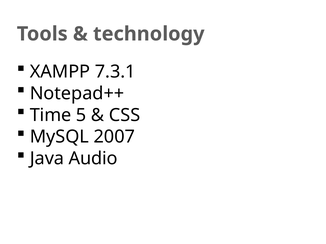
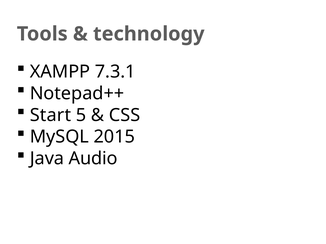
Time: Time -> Start (50, 115)
2007: 2007 -> 2015 (114, 137)
